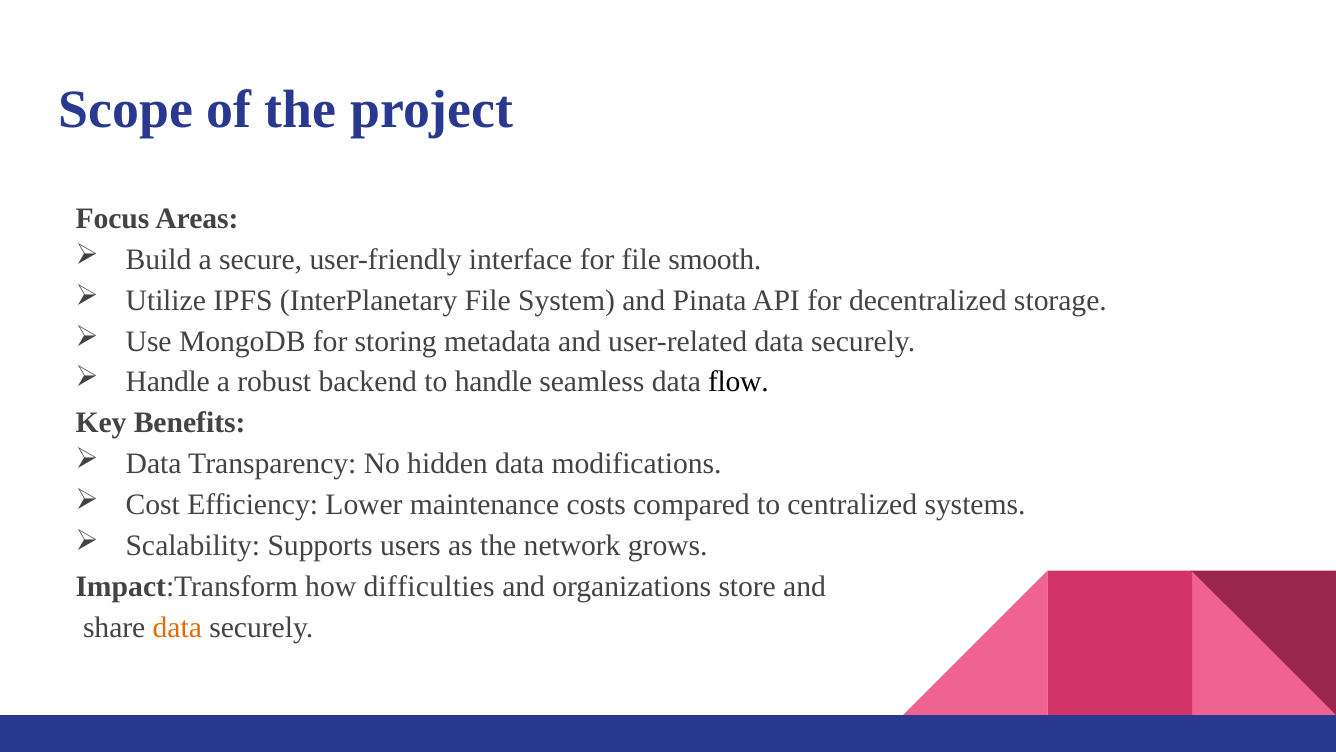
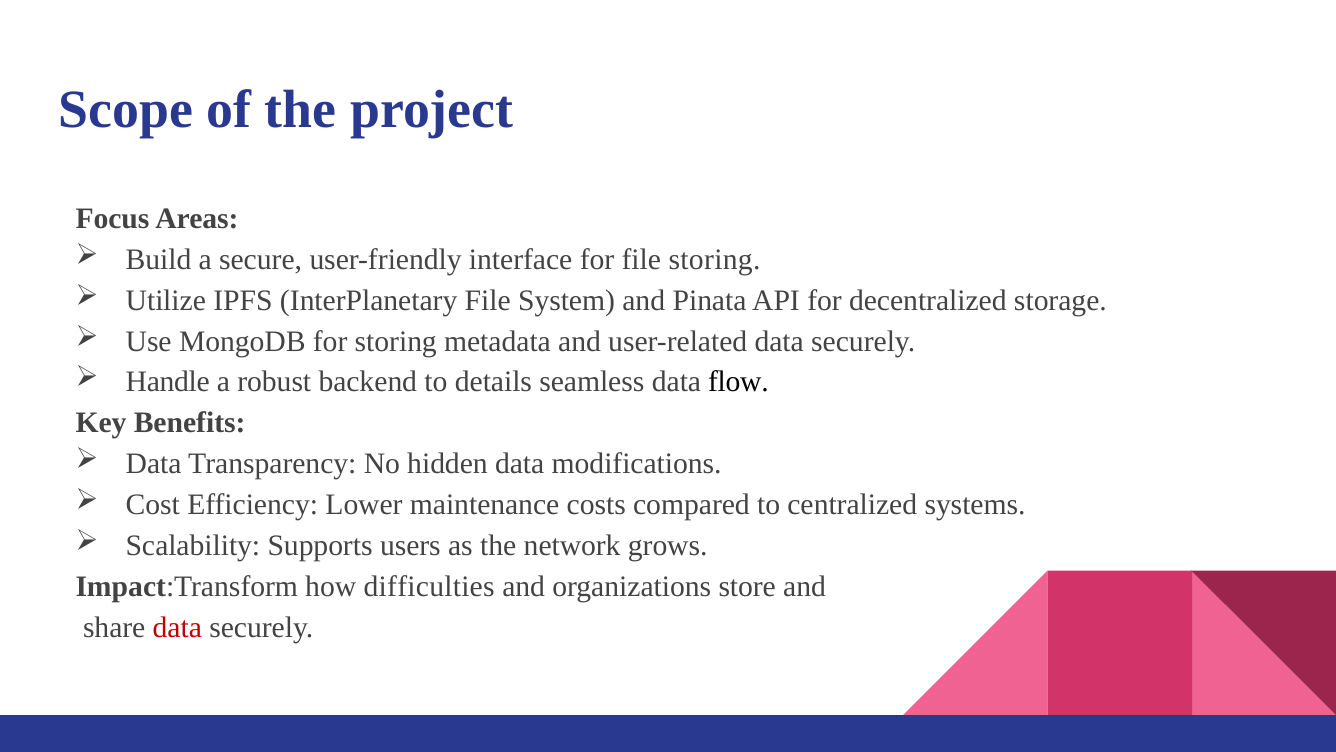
file smooth: smooth -> storing (715, 259)
to handle: handle -> details (493, 382)
data colour: orange -> red (177, 627)
